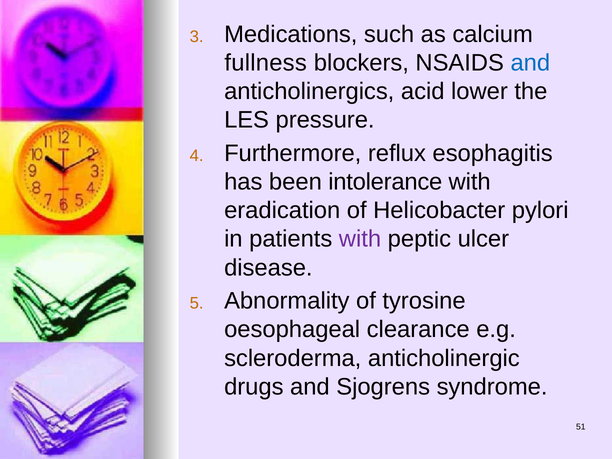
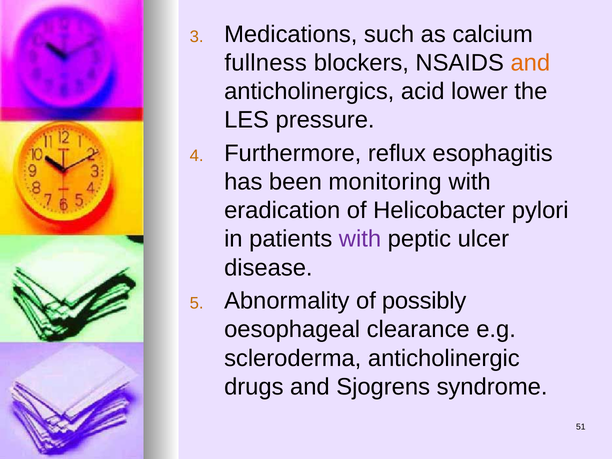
and colour: blue -> orange (530, 63)
intolerance: intolerance -> monitoring (385, 182)
tyrosine: tyrosine -> possibly (424, 301)
